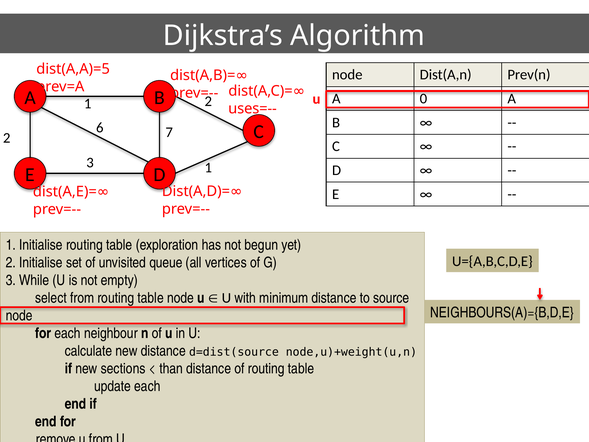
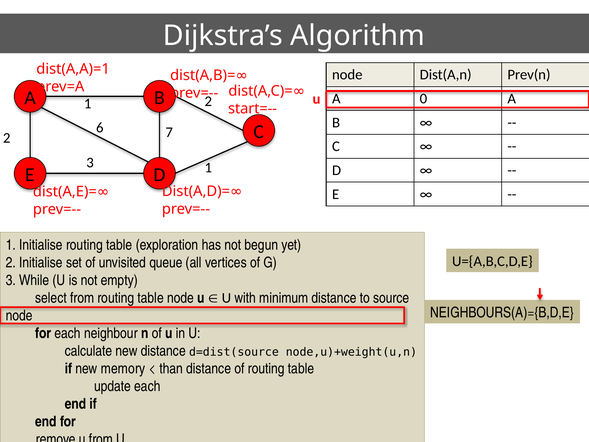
dist(A,A)=5: dist(A,A)=5 -> dist(A,A)=1 (73, 69)
uses=--: uses=-- -> start=-- (253, 109)
sections: sections -> memory (123, 368)
